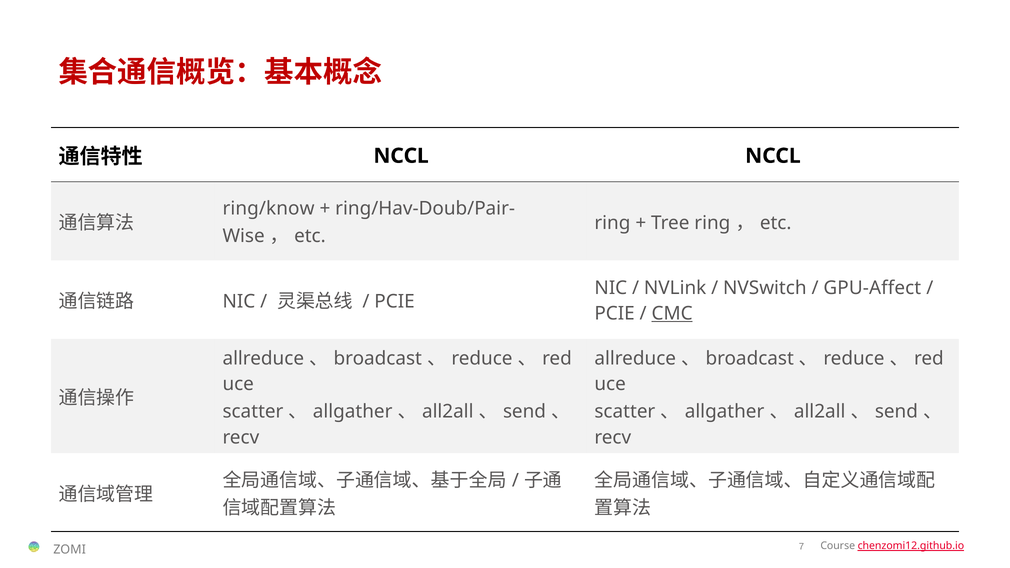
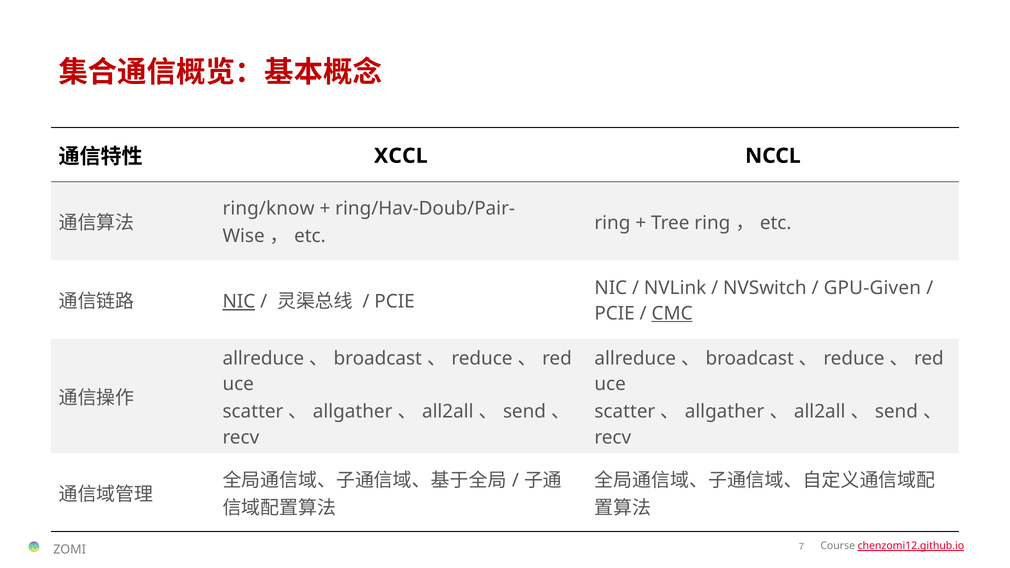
NCCL: NCCL -> XCCL (401, 156)
GPU-Affect: GPU-Affect -> GPU-Given (872, 288)
NIC underline: none -> present (239, 301)
